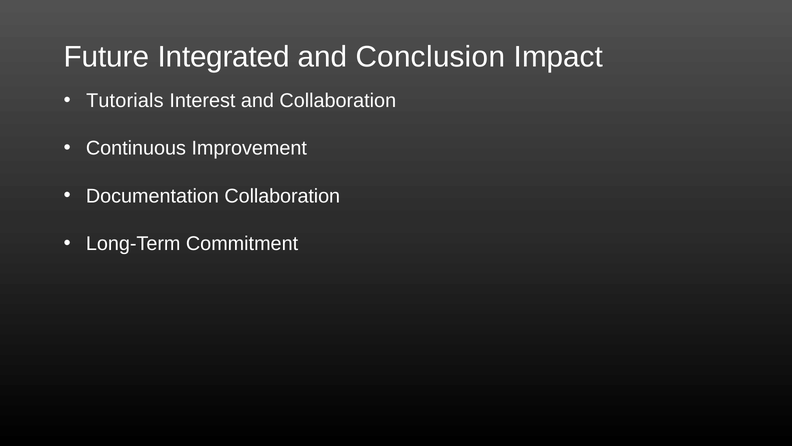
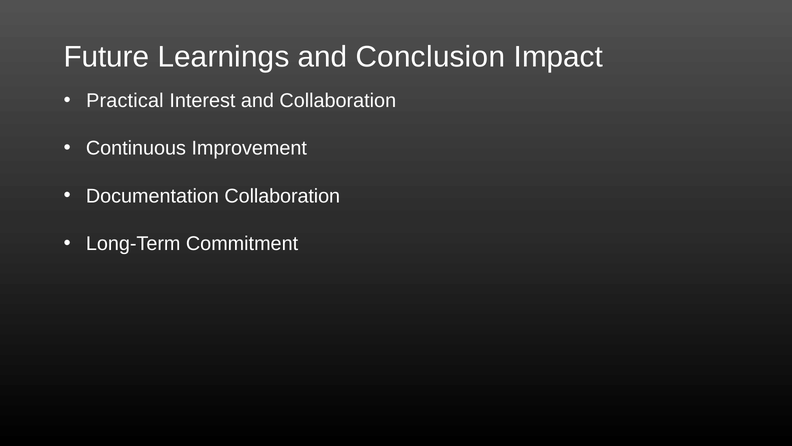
Integrated: Integrated -> Learnings (224, 57)
Tutorials: Tutorials -> Practical (125, 101)
